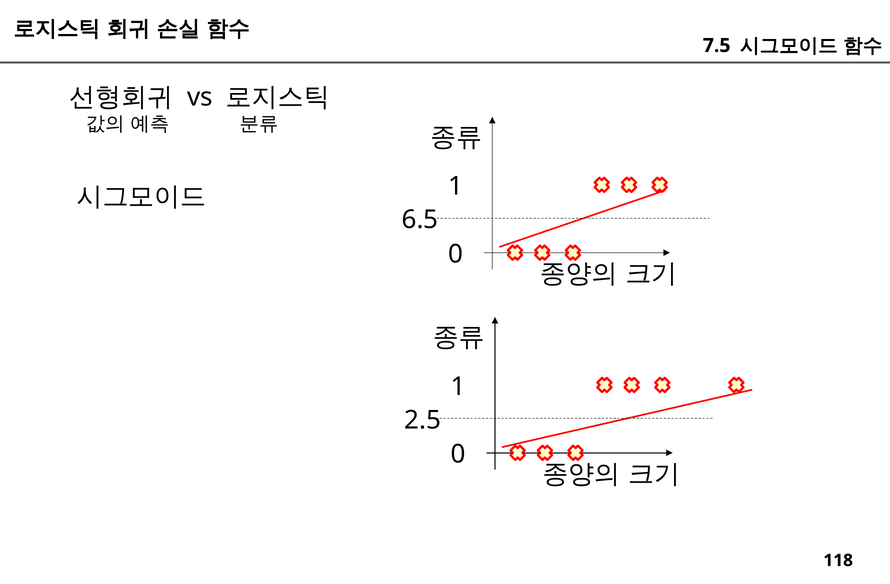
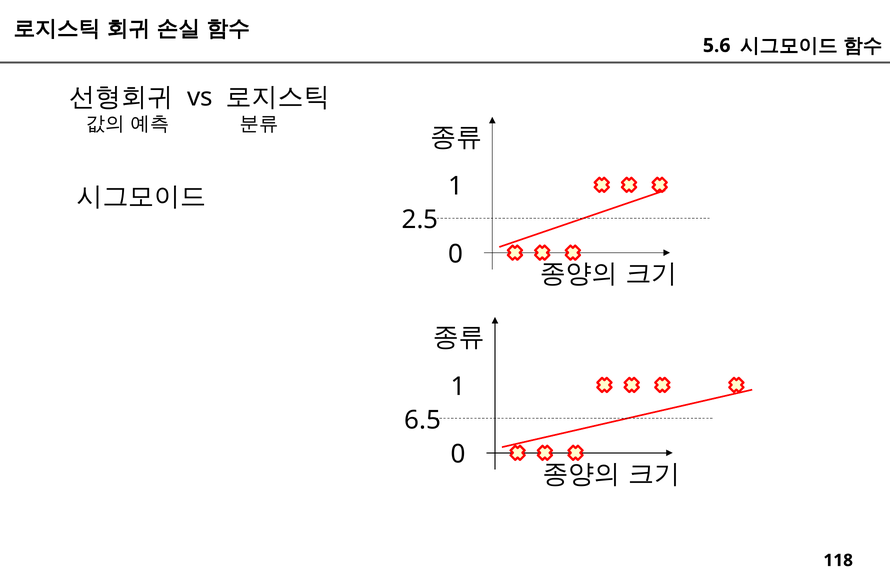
7.5: 7.5 -> 5.6 (717, 46)
6.5: 6.5 -> 2.5 (420, 220)
2.5: 2.5 -> 6.5 (423, 420)
